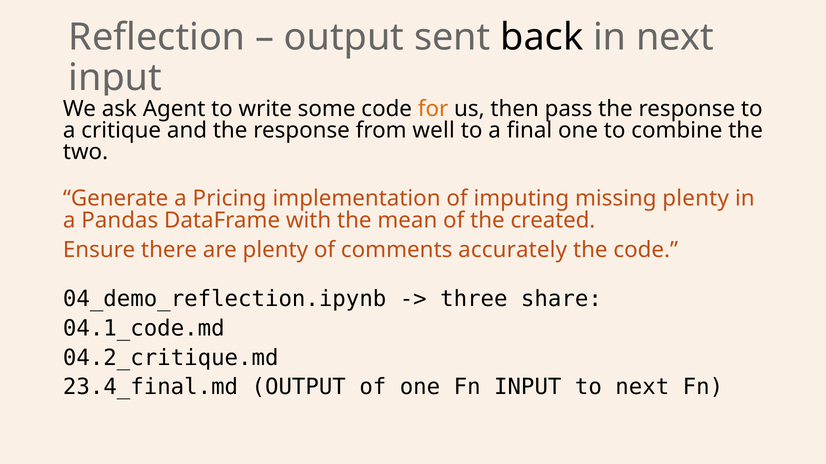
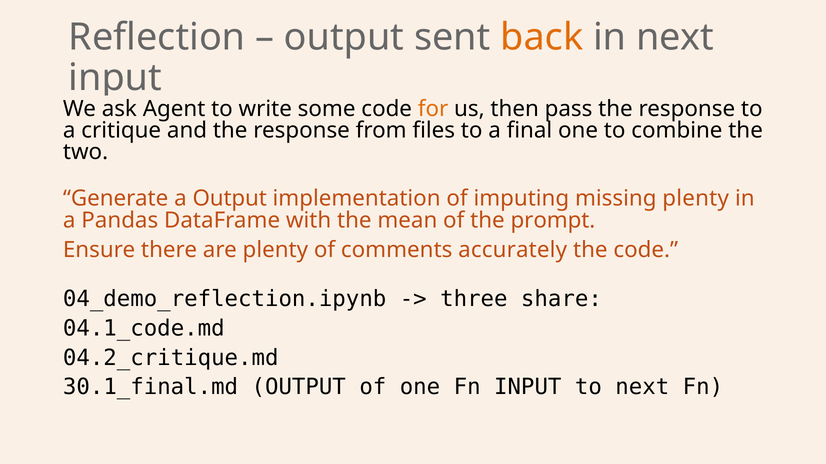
back colour: black -> orange (542, 37)
well: well -> files (434, 131)
a Pricing: Pricing -> Output (230, 199)
created: created -> prompt (553, 221)
23.4_final.md: 23.4_final.md -> 30.1_final.md (151, 388)
